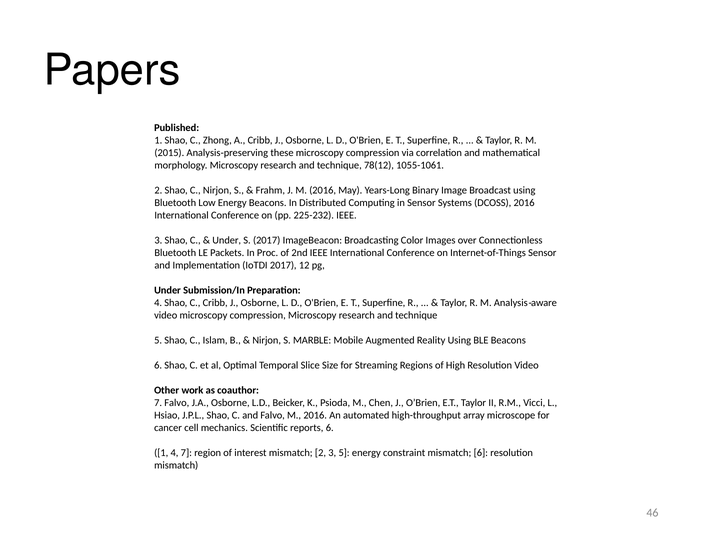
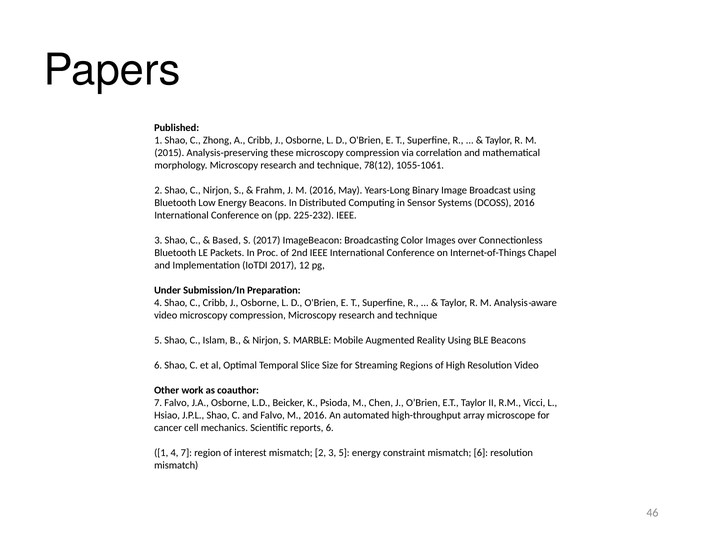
Under: Under -> Based (227, 240)
Internet-of-Things Sensor: Sensor -> Chapel (542, 252)
